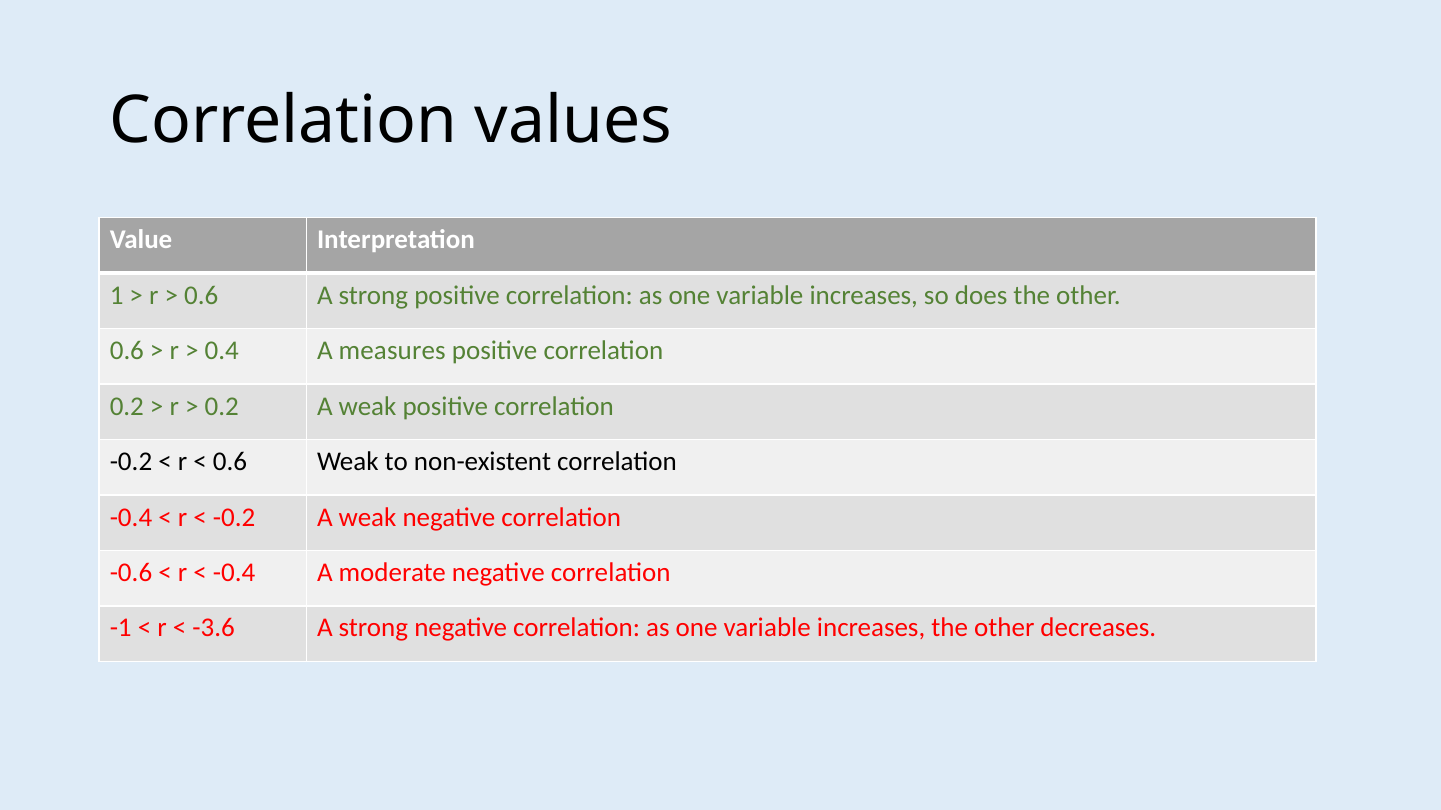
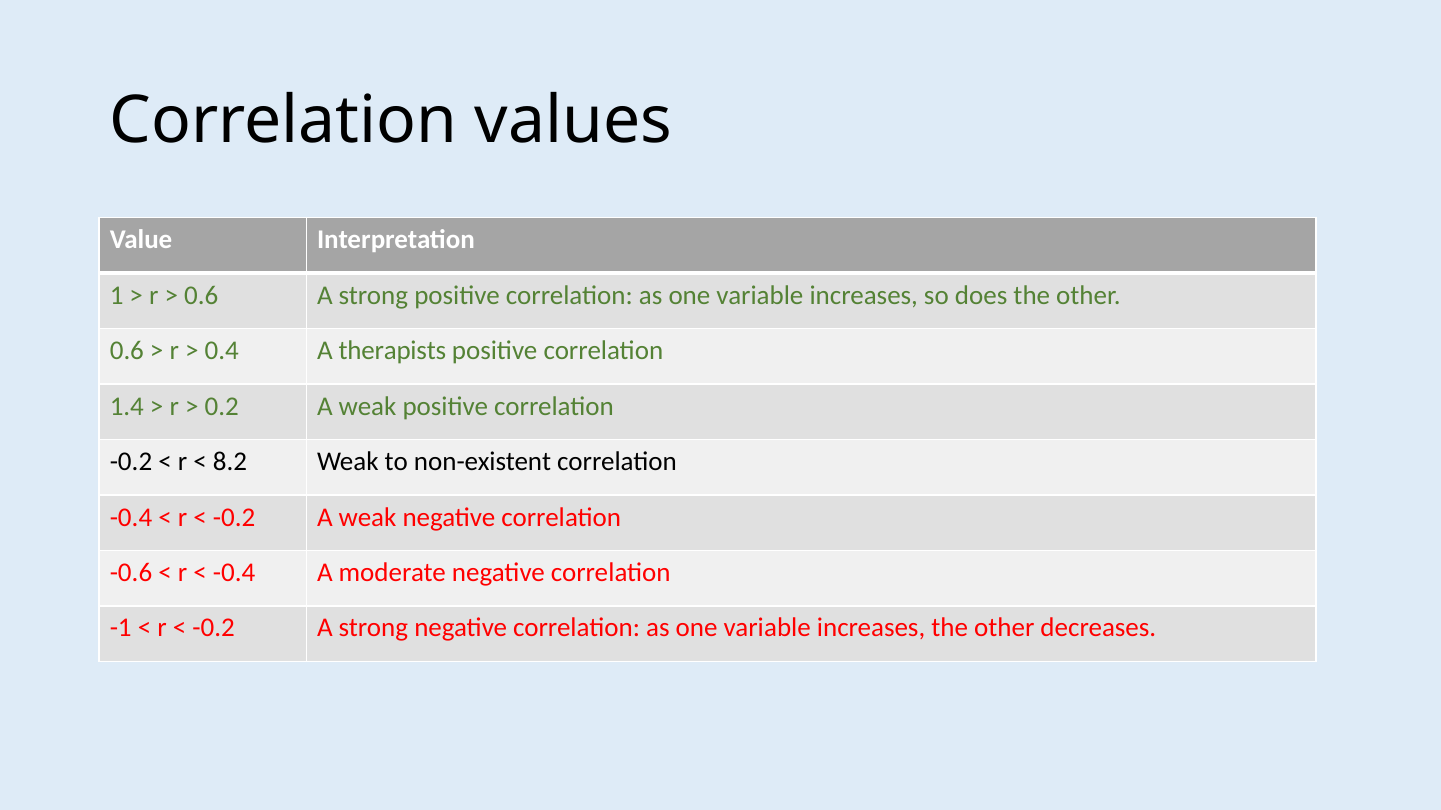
measures: measures -> therapists (392, 351)
0.2: 0.2 -> 1.4 (127, 406)
0.6: 0.6 -> 8.2 (230, 462)
-3.6: -3.6 -> -0.2 (214, 629)
